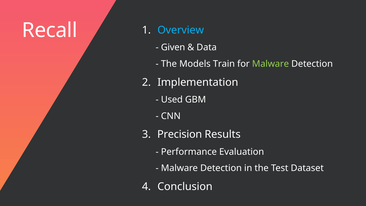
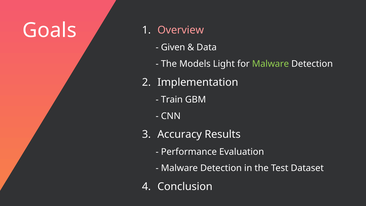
Recall: Recall -> Goals (50, 30)
Overview colour: light blue -> pink (181, 30)
Train: Train -> Light (224, 64)
Used: Used -> Train (172, 99)
Precision: Precision -> Accuracy (180, 134)
